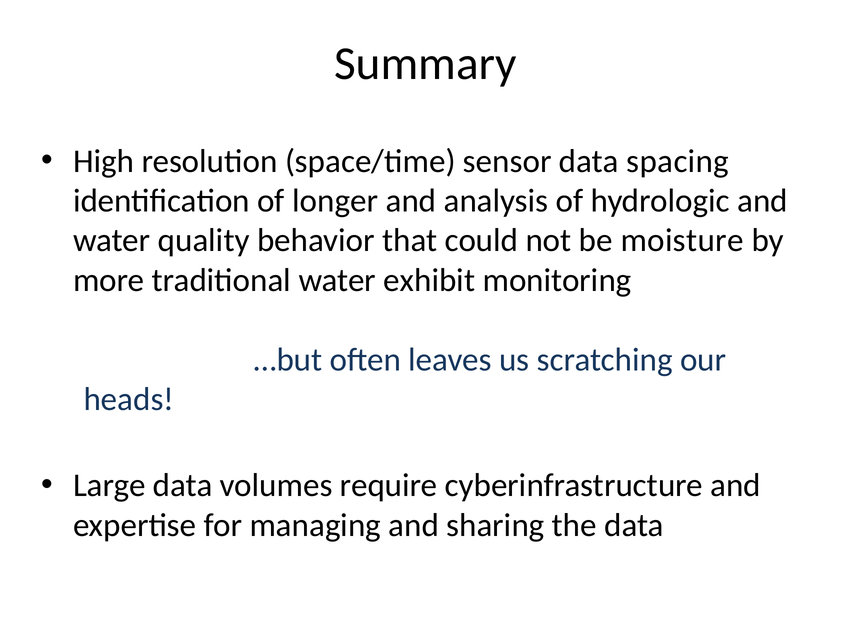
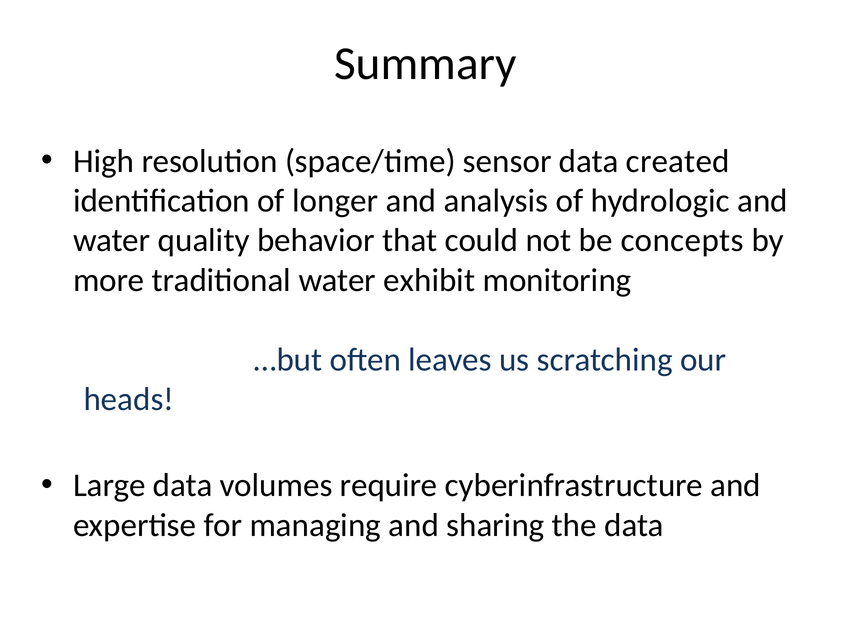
spacing: spacing -> created (678, 161)
moisture: moisture -> concepts (682, 241)
